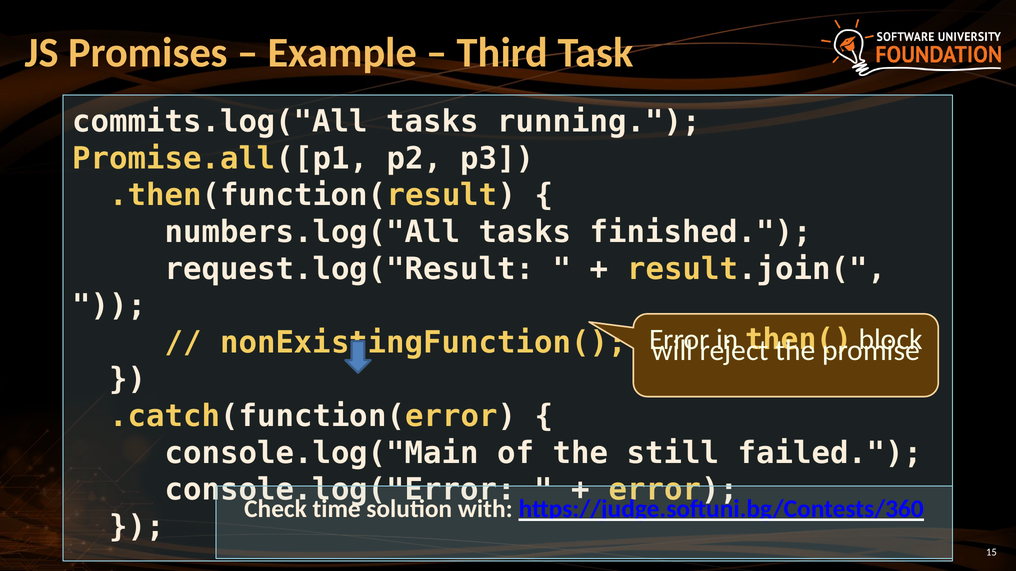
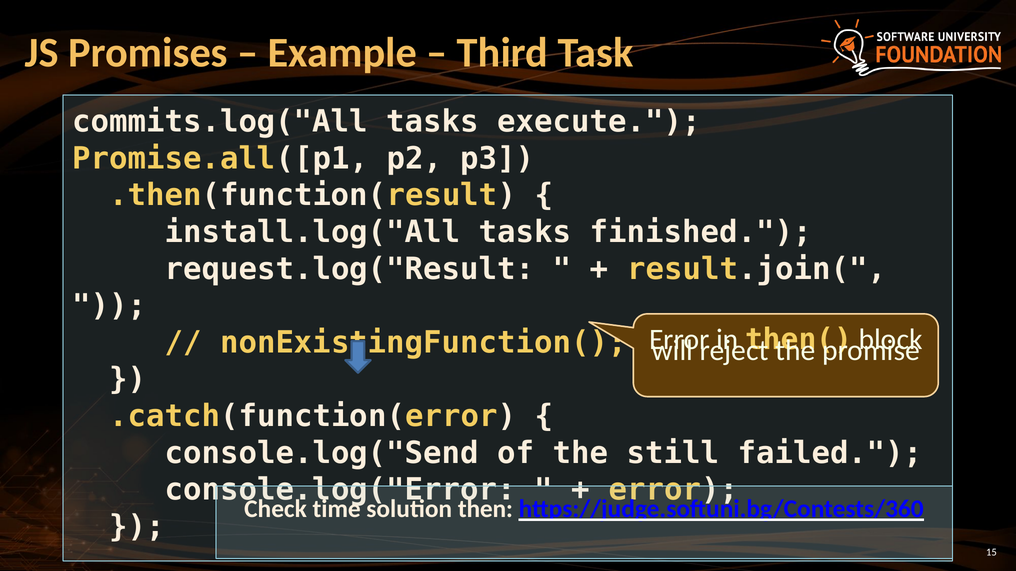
running: running -> execute (599, 122)
numbers.log("All: numbers.log("All -> install.log("All (313, 232)
console.log("Main: console.log("Main -> console.log("Send (322, 453)
with: with -> then (485, 509)
